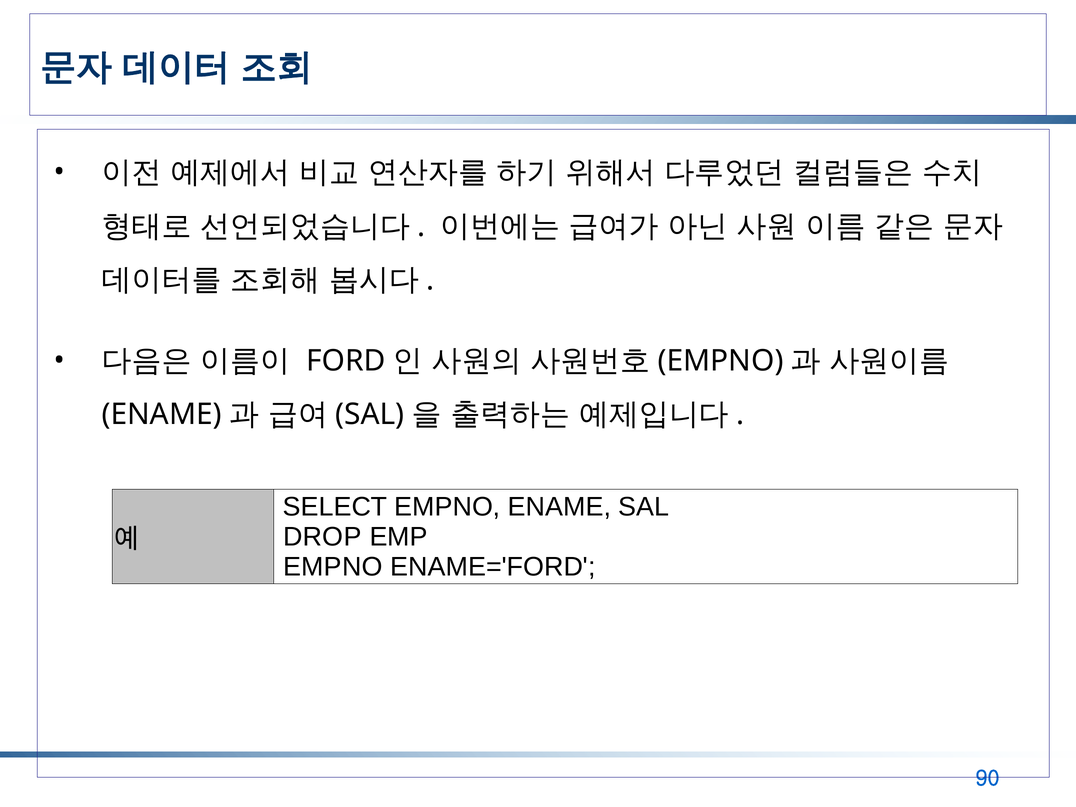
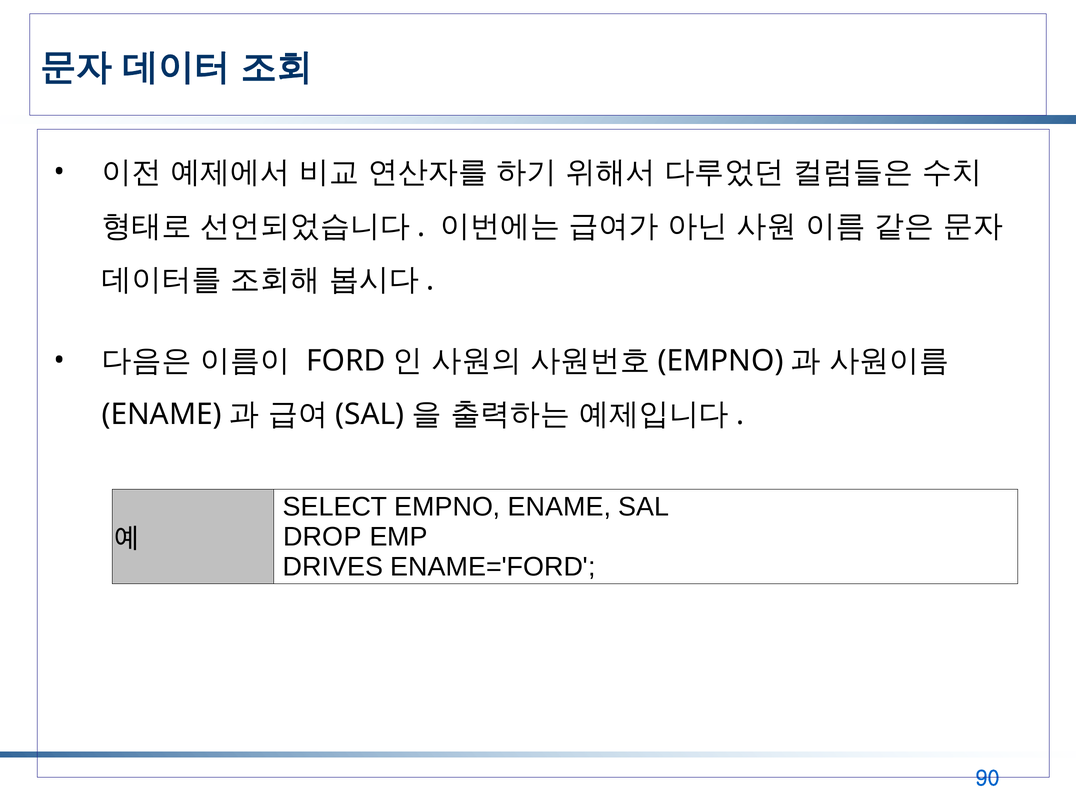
EMPNO: EMPNO -> DRIVES (333, 567)
